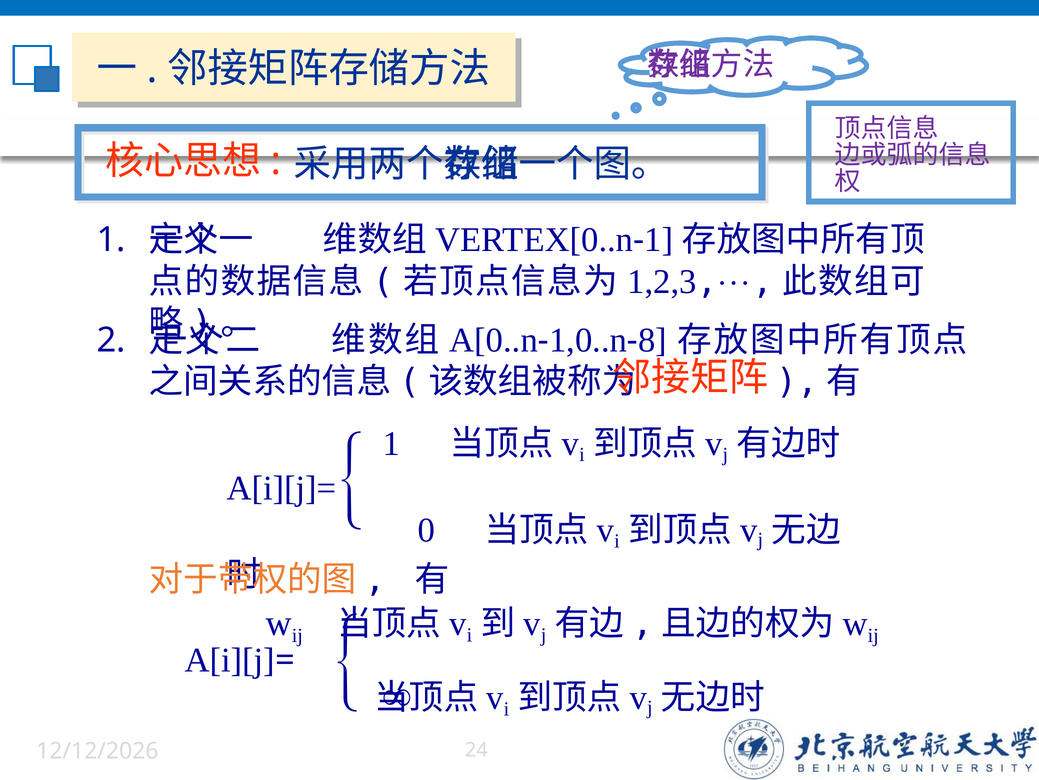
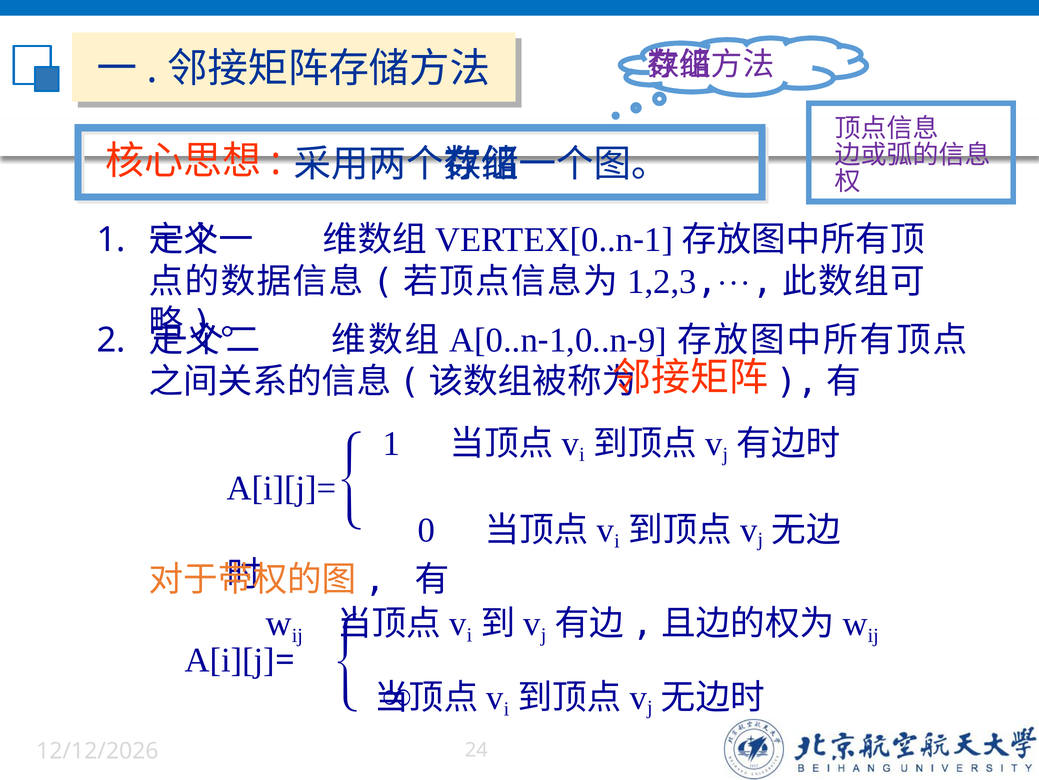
8: 8 -> 9 (652, 340)
